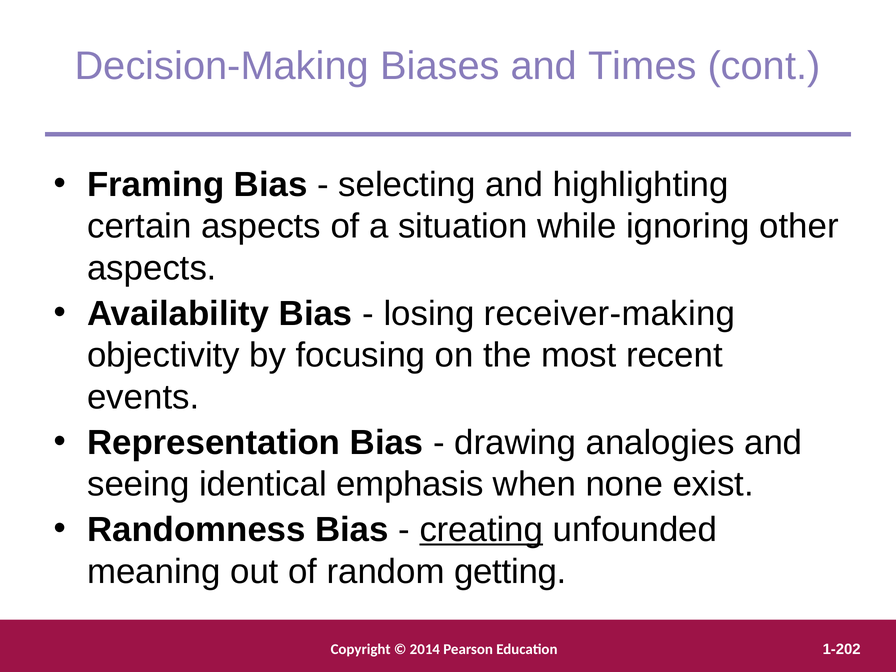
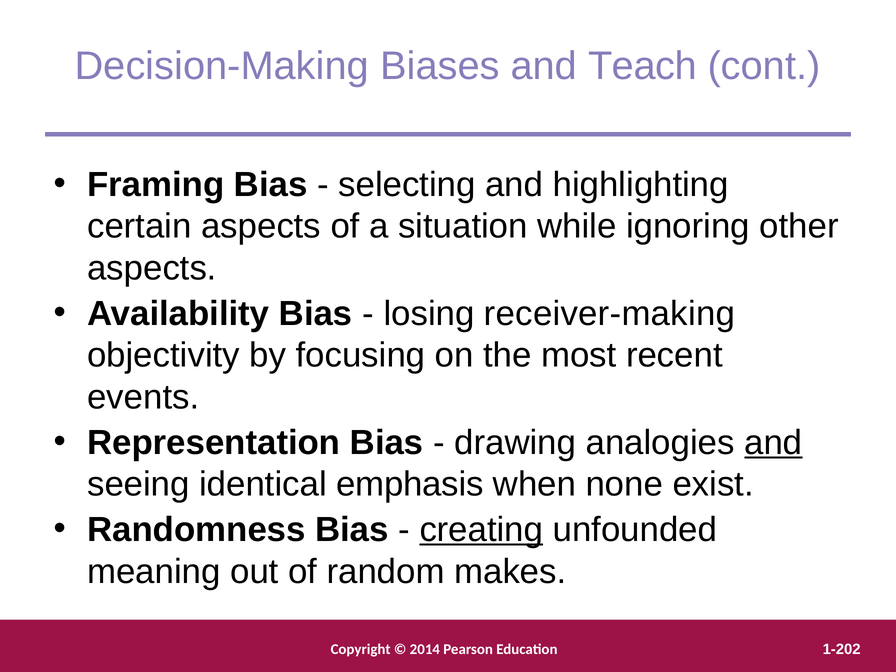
Times: Times -> Teach (643, 66)
and underline: none -> present (773, 443)
getting: getting -> makes (510, 572)
